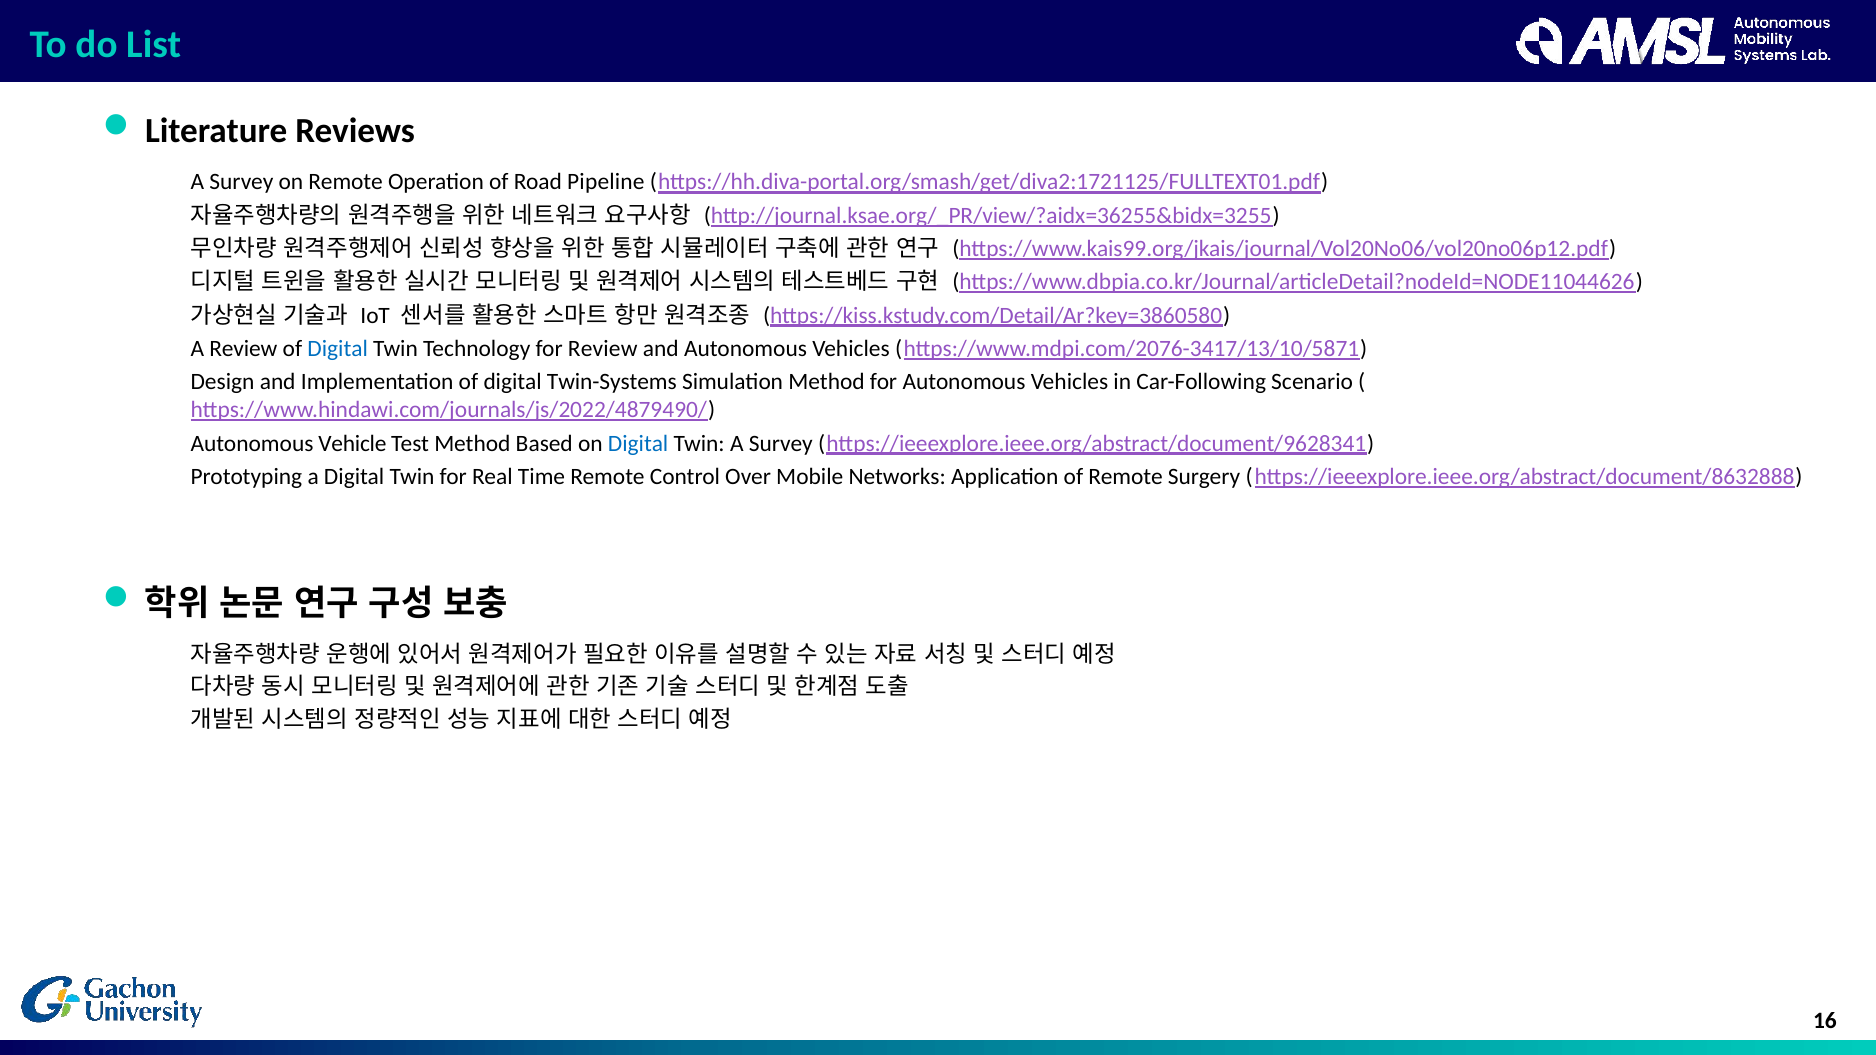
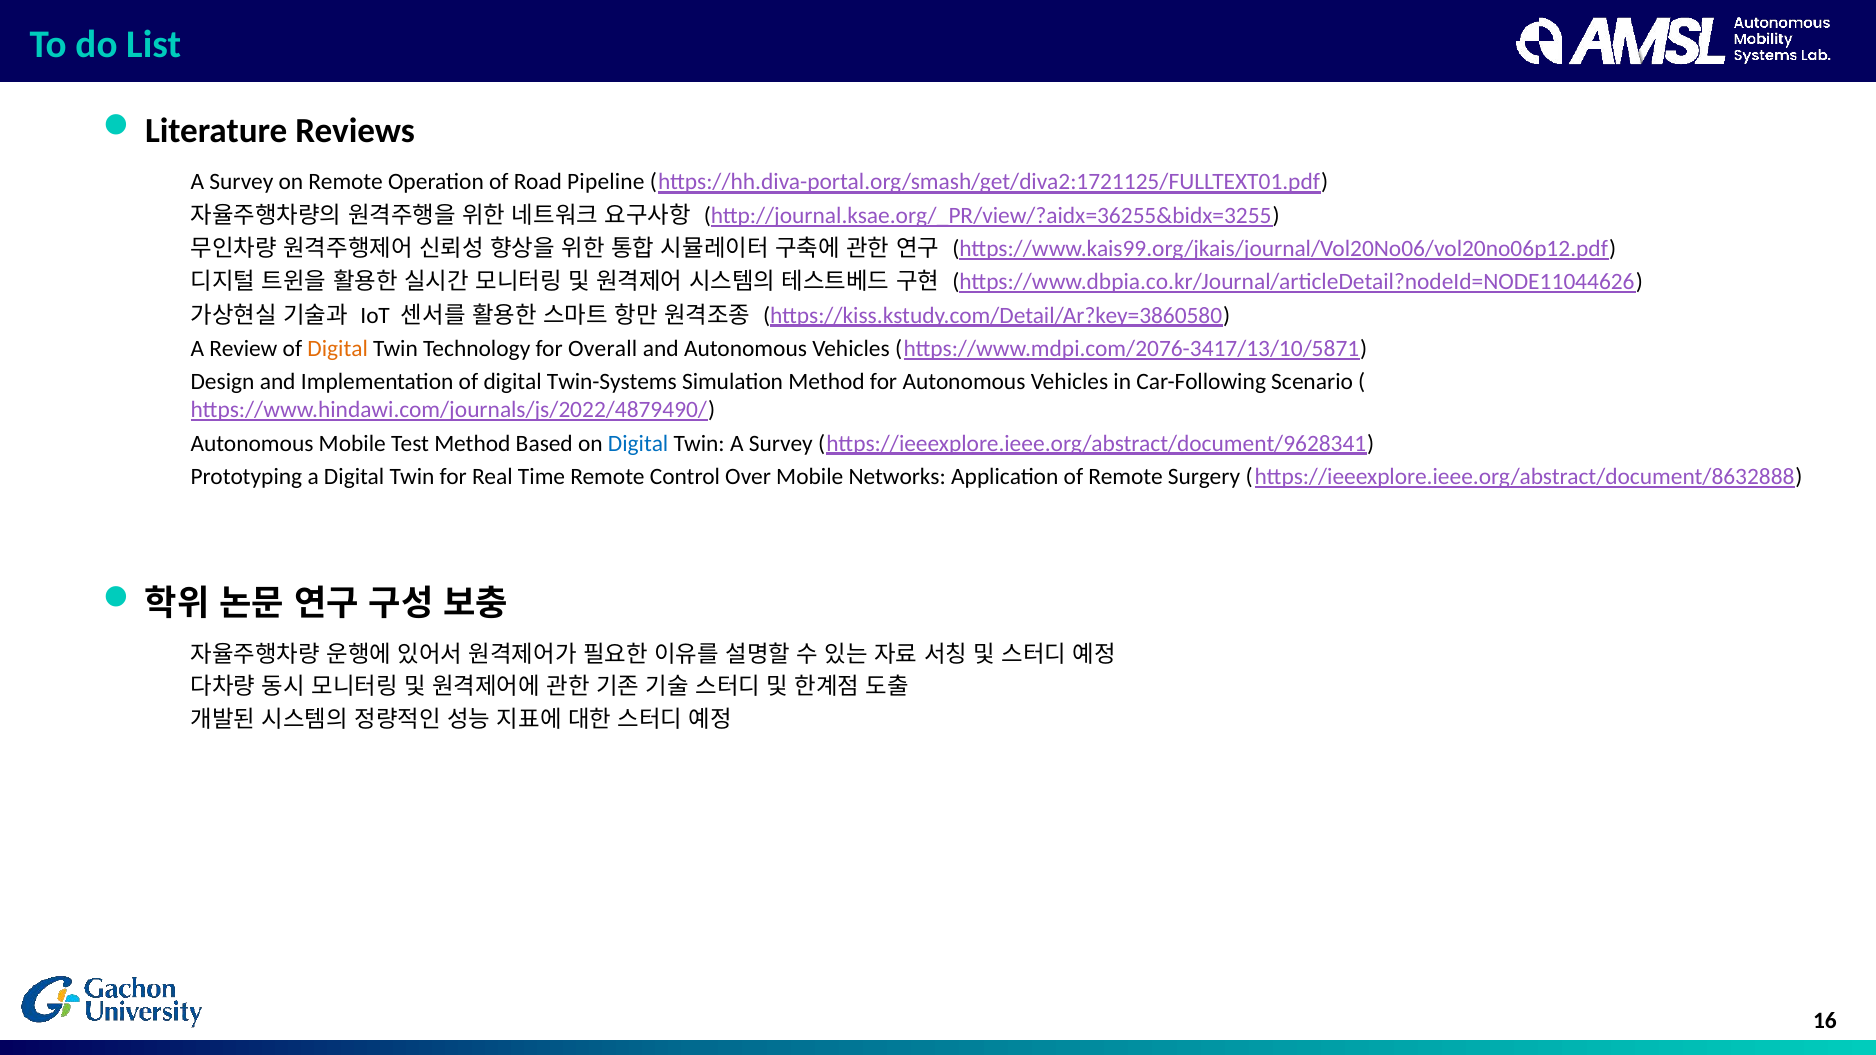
Digital colour: blue -> orange (338, 349)
for Review: Review -> Overall (603, 349)
Autonomous Vehicle: Vehicle -> Mobile (352, 443)
